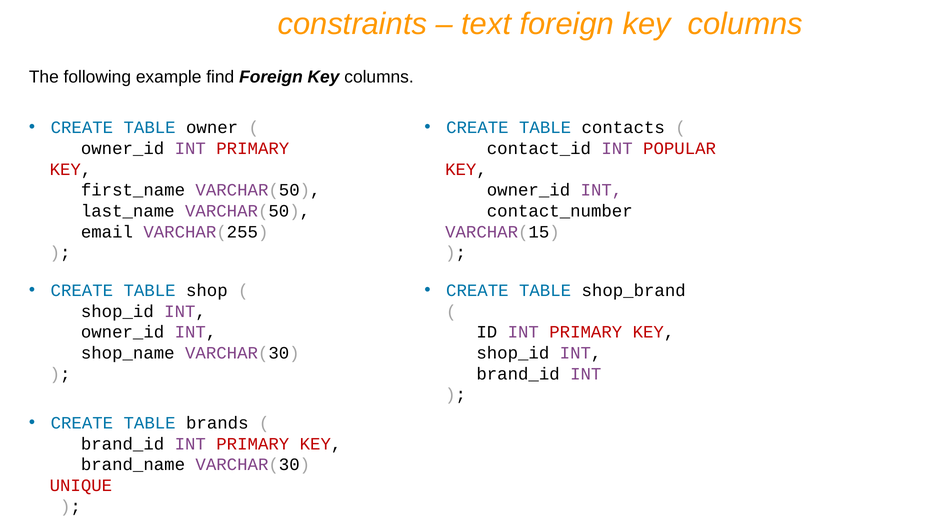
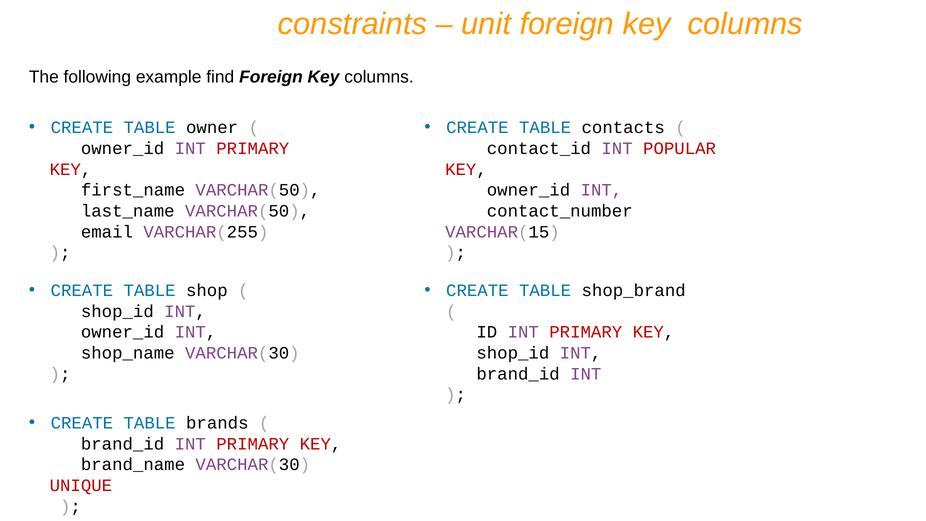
text: text -> unit (486, 24)
